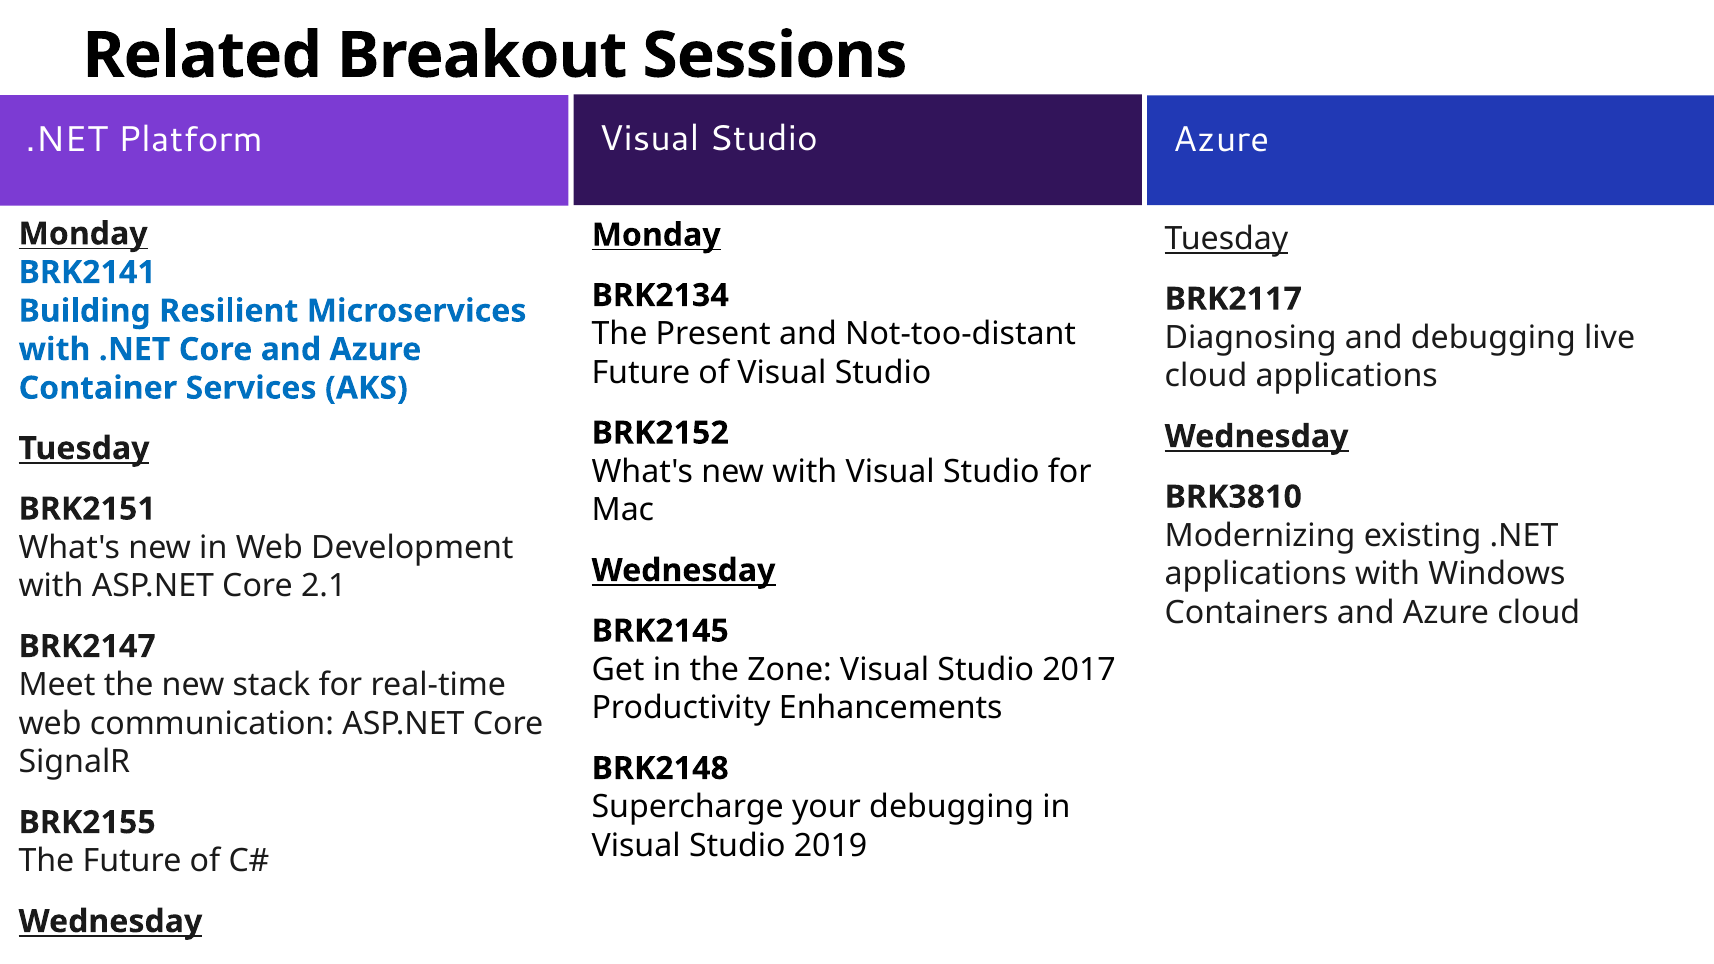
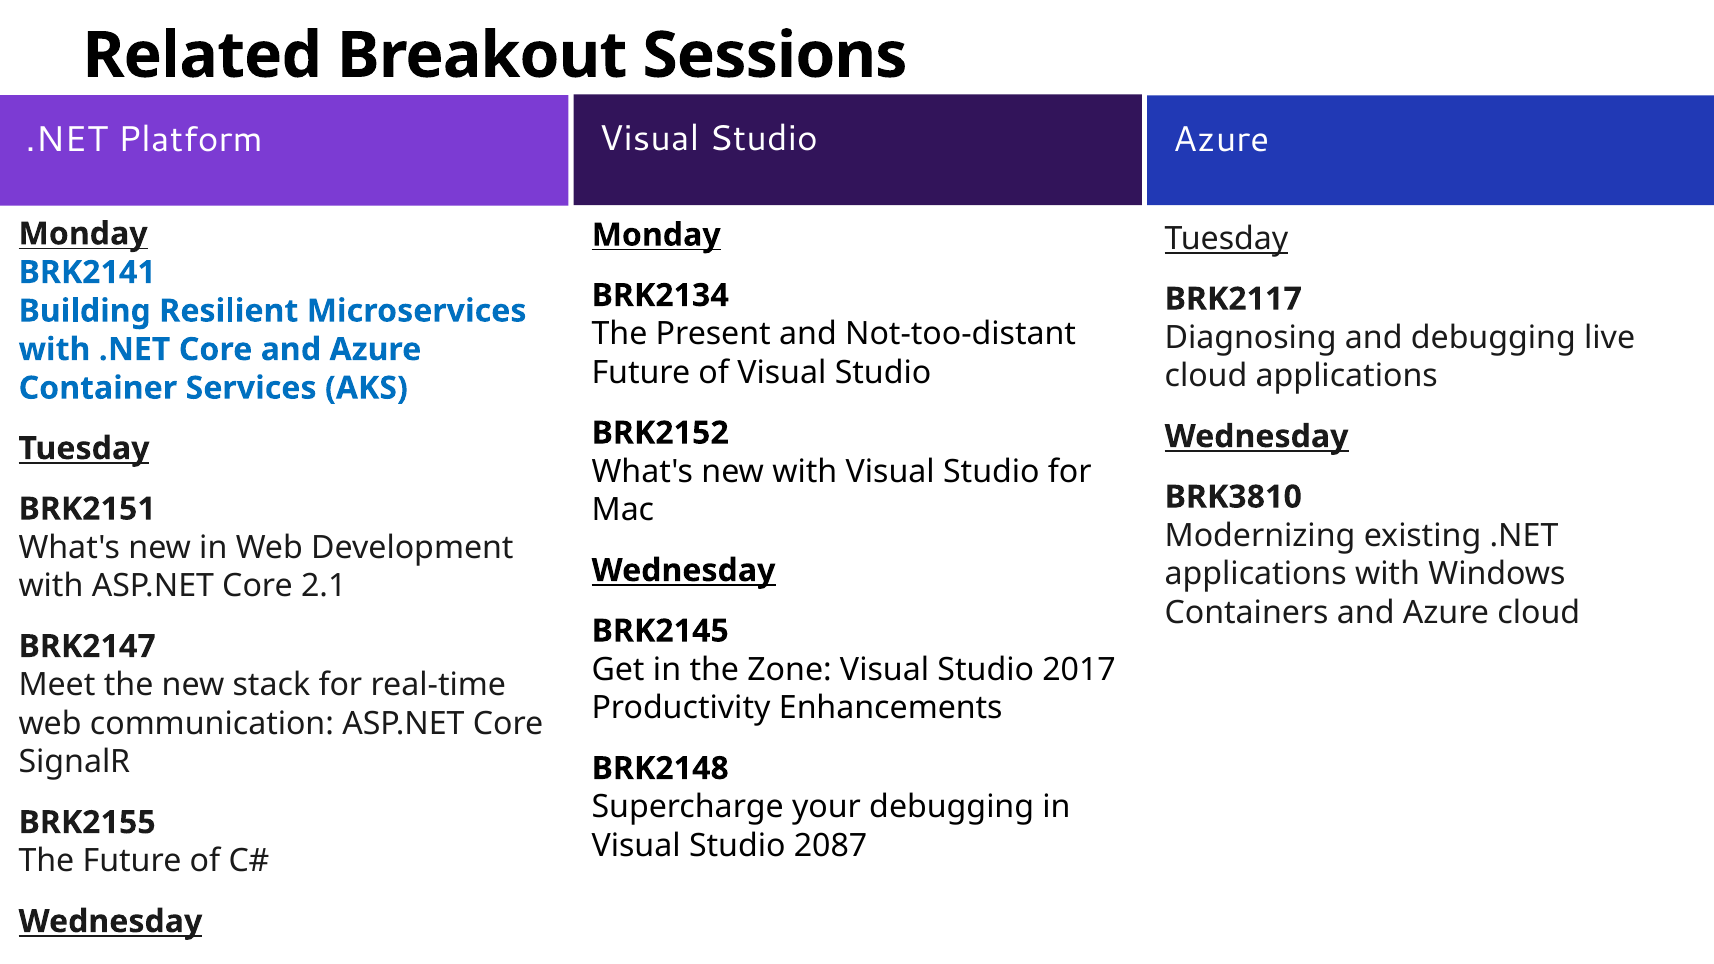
2019: 2019 -> 2087 (831, 846)
